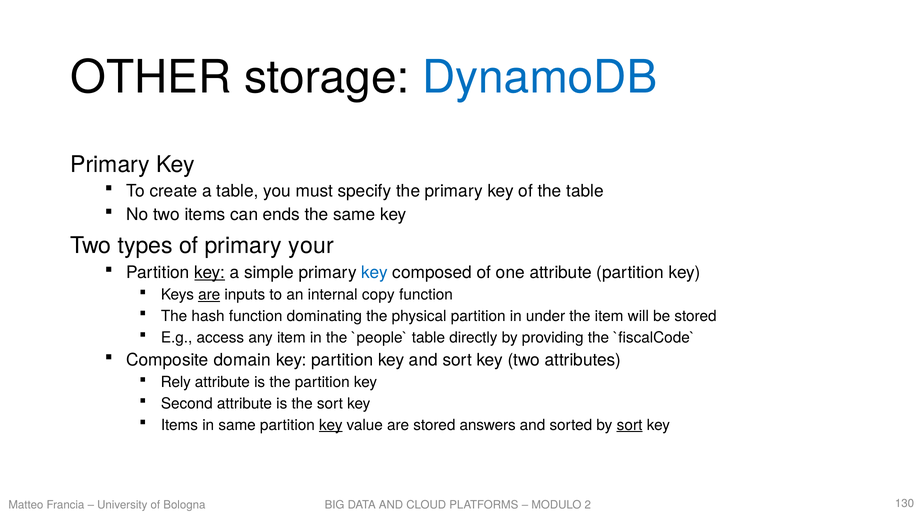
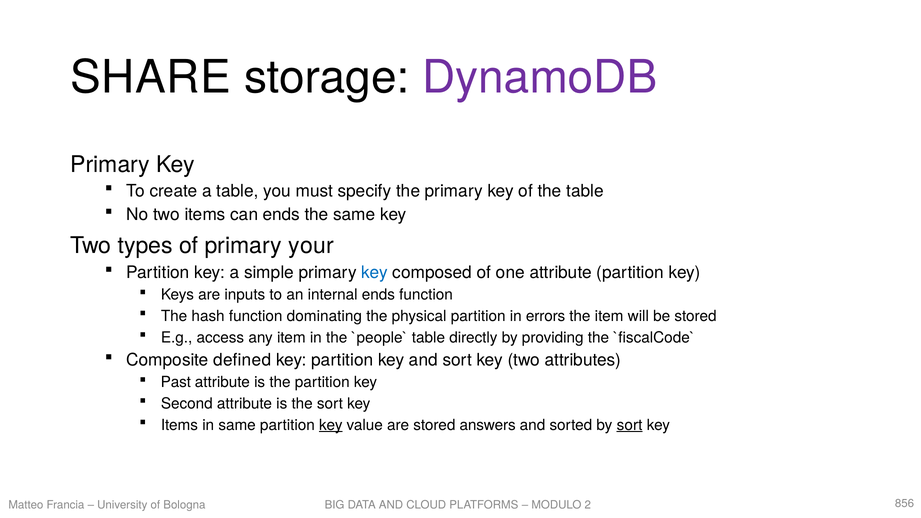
OTHER: OTHER -> SHARE (151, 77)
DynamoDB colour: blue -> purple (540, 77)
key underline: present -> none (210, 272)
are underline: present -> none (209, 295)
internal copy: copy -> ends (378, 295)
under: under -> errors (546, 316)
domain: domain -> defined (242, 360)
Rely: Rely -> Past (176, 382)
130: 130 -> 856 (905, 504)
